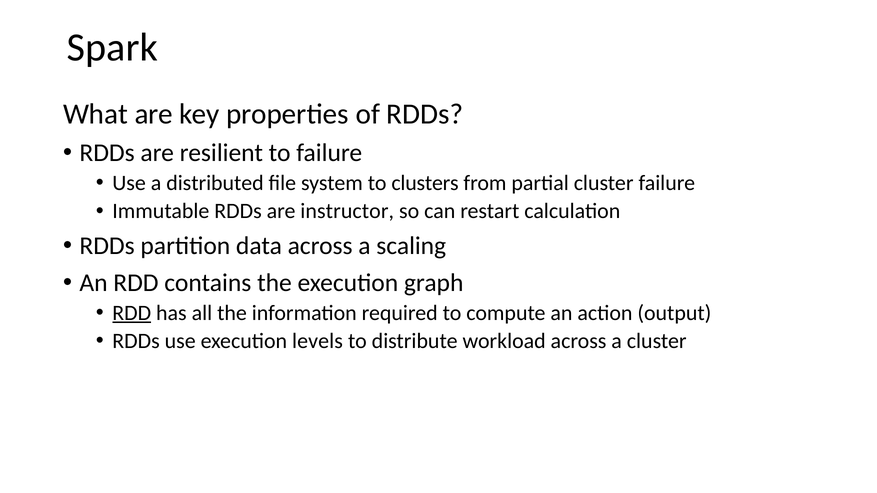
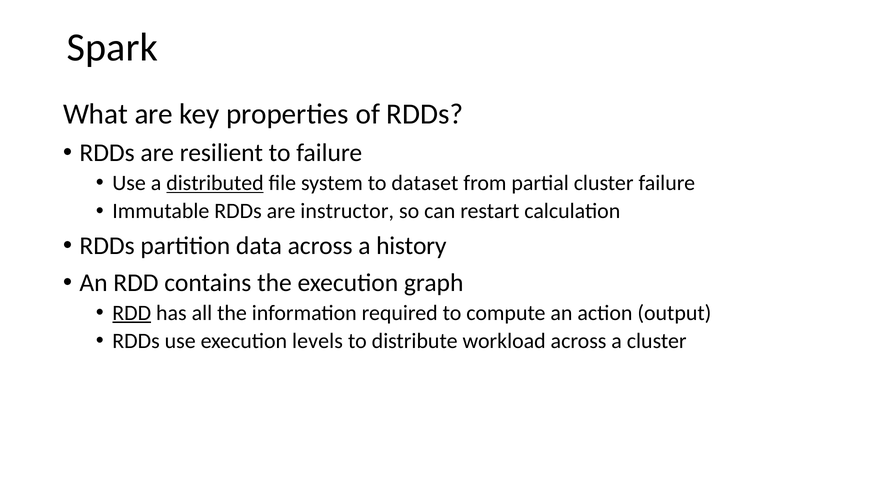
distributed underline: none -> present (215, 183)
clusters: clusters -> dataset (425, 183)
scaling: scaling -> history (411, 246)
